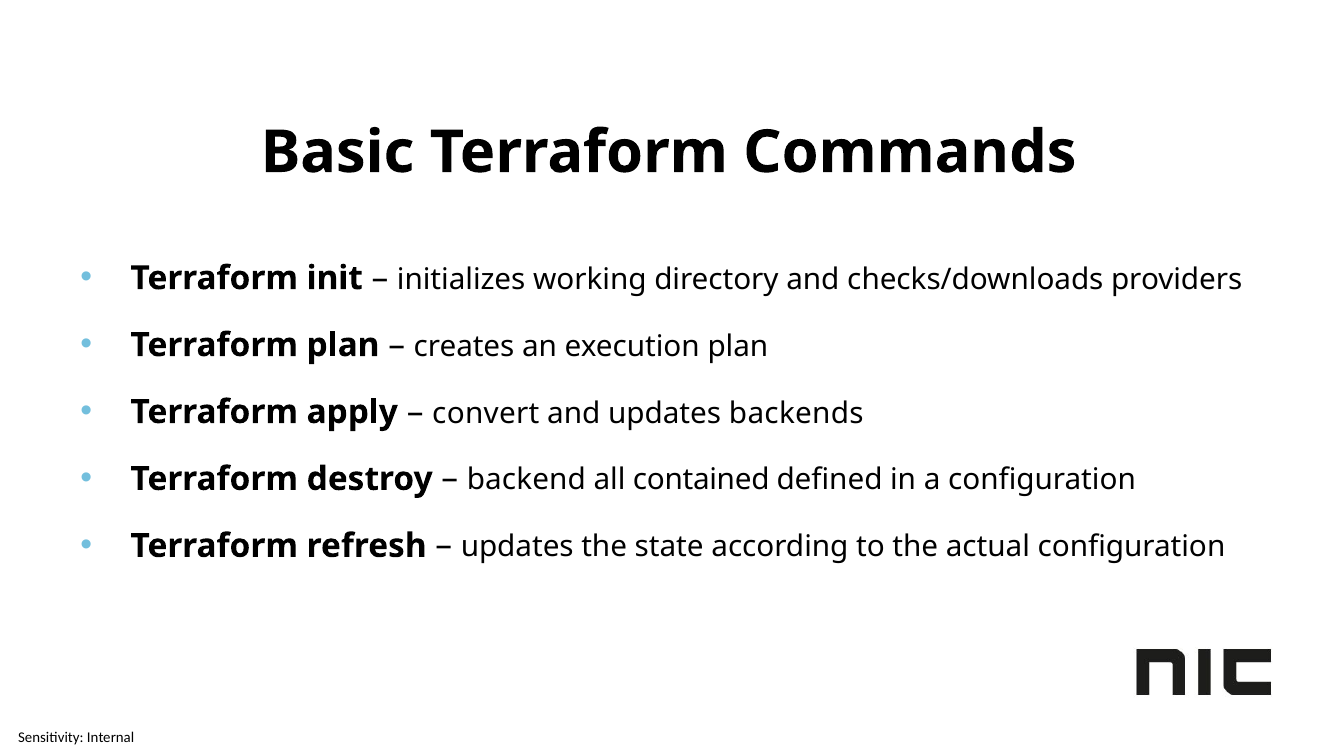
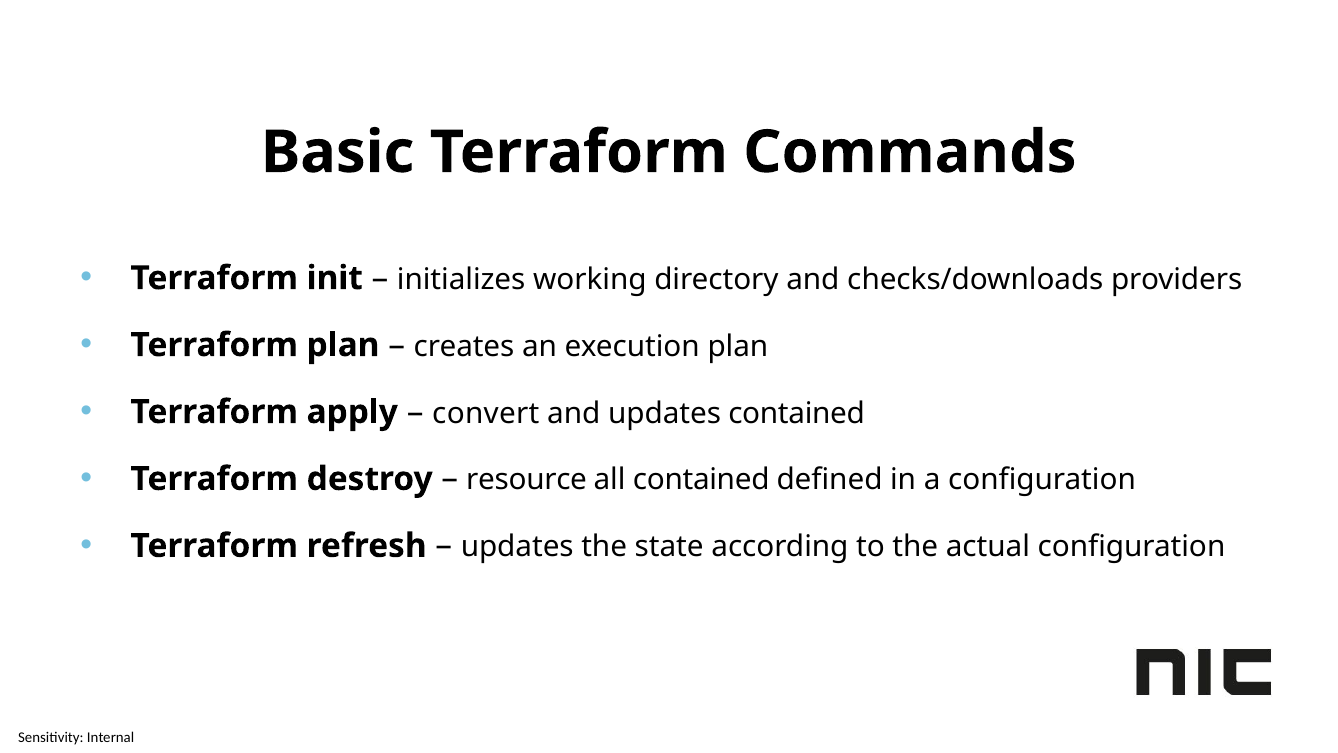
updates backends: backends -> contained (797, 413)
backend: backend -> resource (527, 480)
